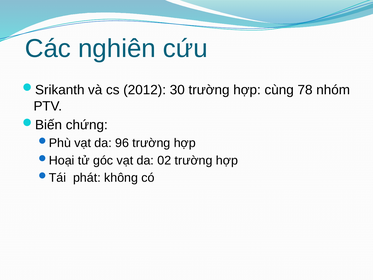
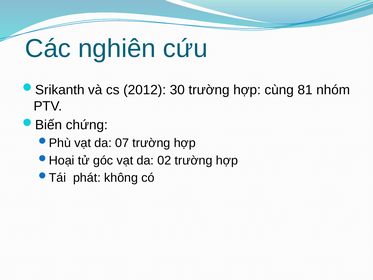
78: 78 -> 81 (305, 90)
96: 96 -> 07 (122, 143)
